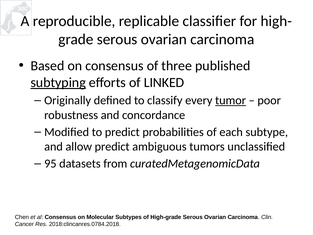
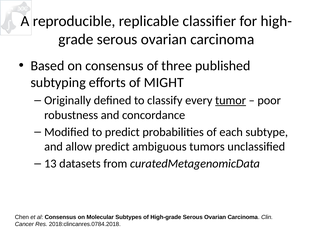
subtyping underline: present -> none (58, 82)
LINKED: LINKED -> MIGHT (164, 82)
95: 95 -> 13 (50, 164)
